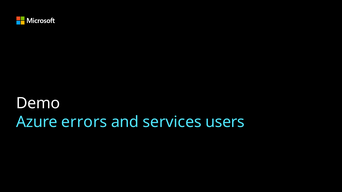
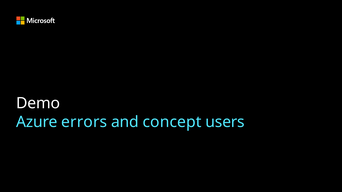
services: services -> concept (172, 122)
